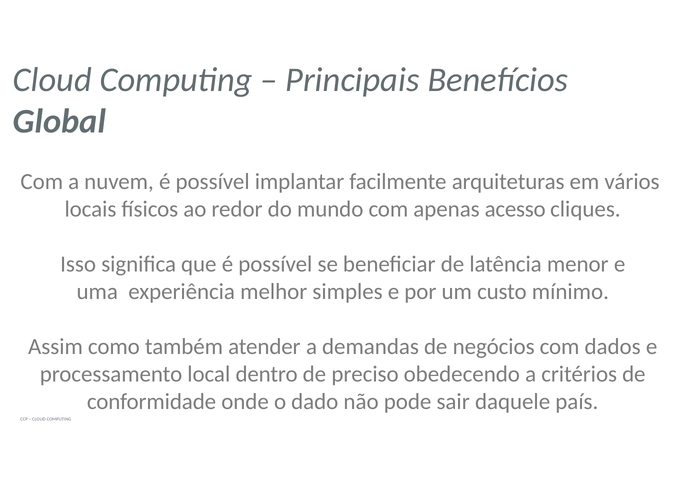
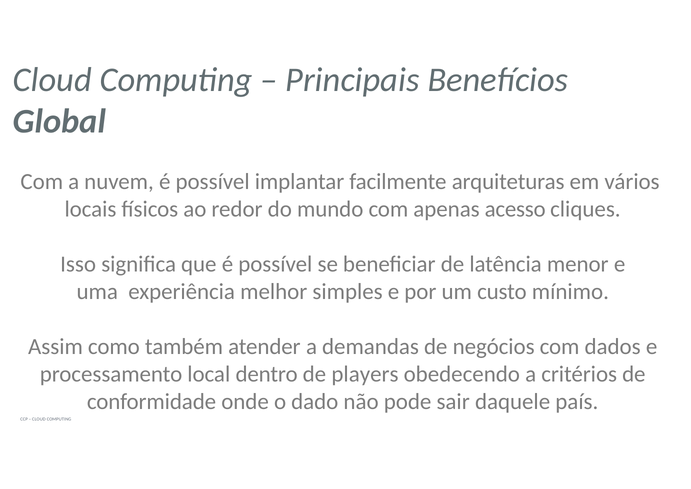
preciso: preciso -> players (365, 374)
